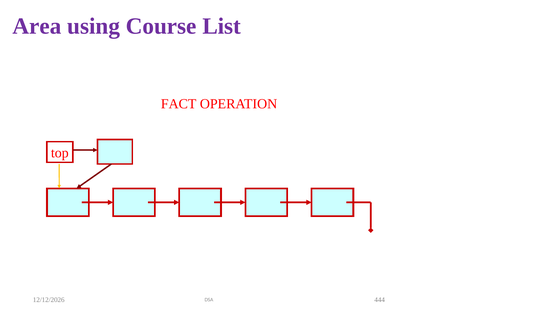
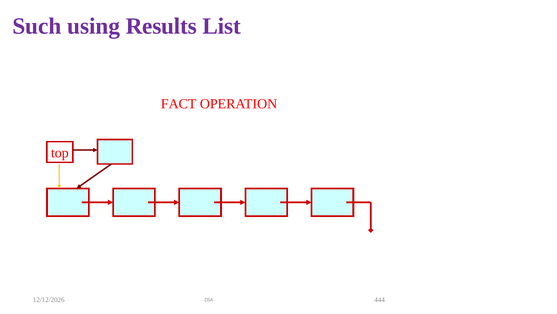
Area: Area -> Such (37, 26)
Course: Course -> Results (161, 26)
